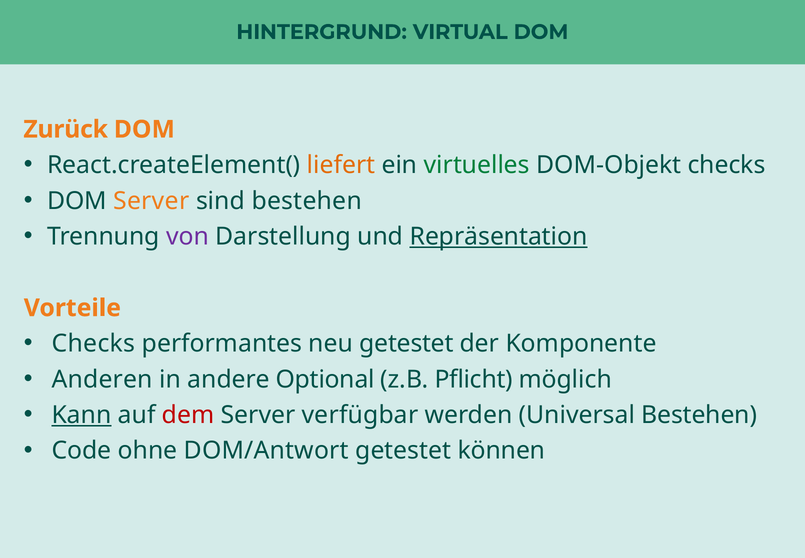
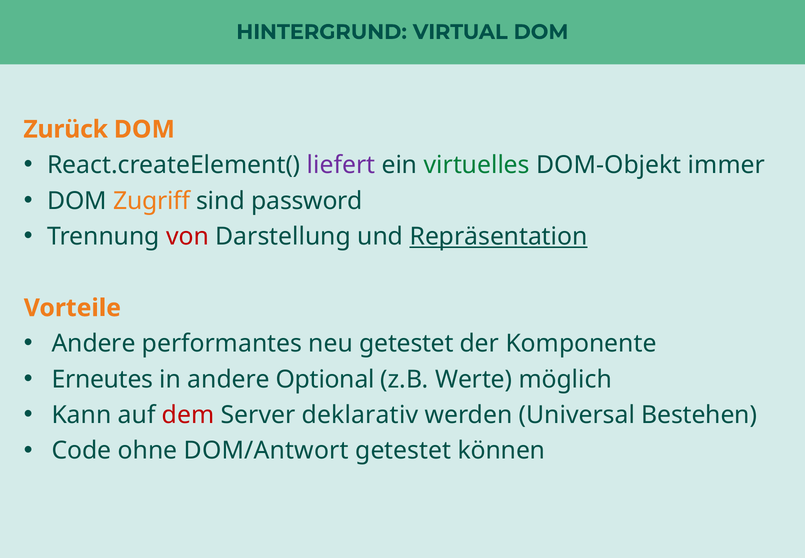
liefert colour: orange -> purple (341, 165)
DOM-Objekt checks: checks -> immer (726, 165)
DOM Server: Server -> Zugriff (152, 201)
sind bestehen: bestehen -> password (307, 201)
von colour: purple -> red (188, 236)
Checks: Checks -> Andere (94, 343)
Anderen: Anderen -> Erneutes (102, 379)
Pflicht: Pflicht -> Werte (474, 379)
Kann underline: present -> none (82, 415)
verfügbar: verfügbar -> deklarativ (360, 415)
